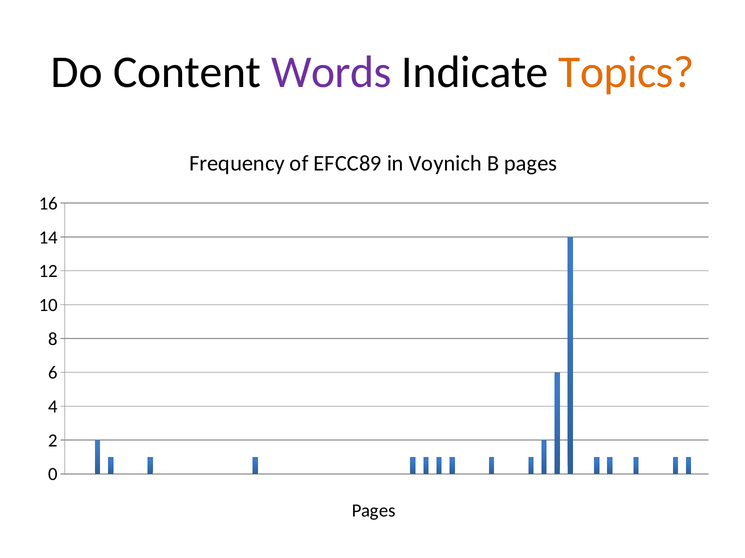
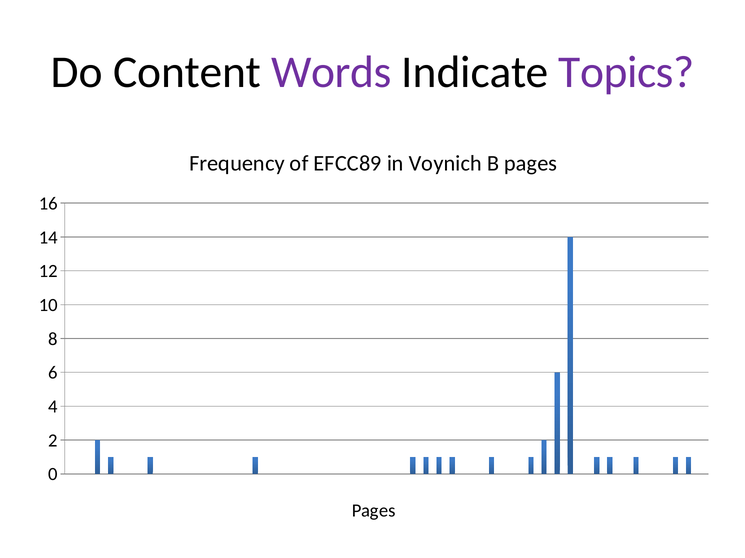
Topics colour: orange -> purple (626, 72)
